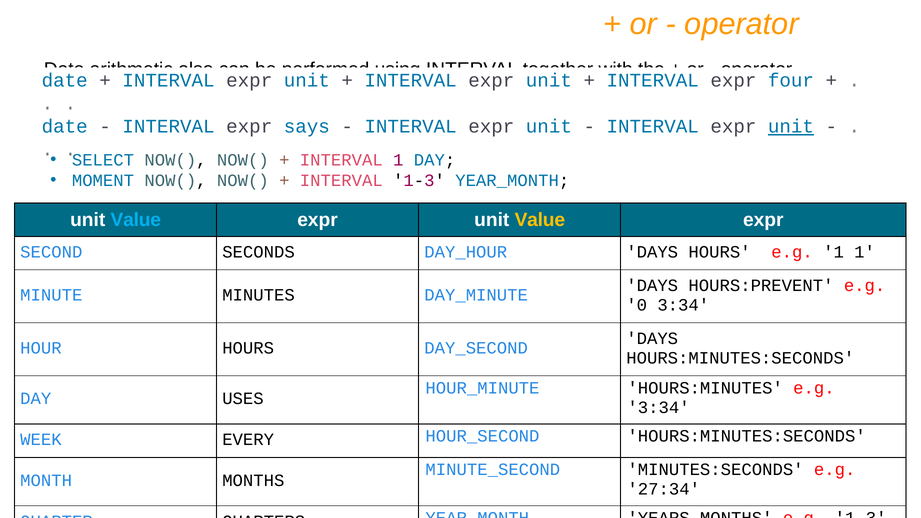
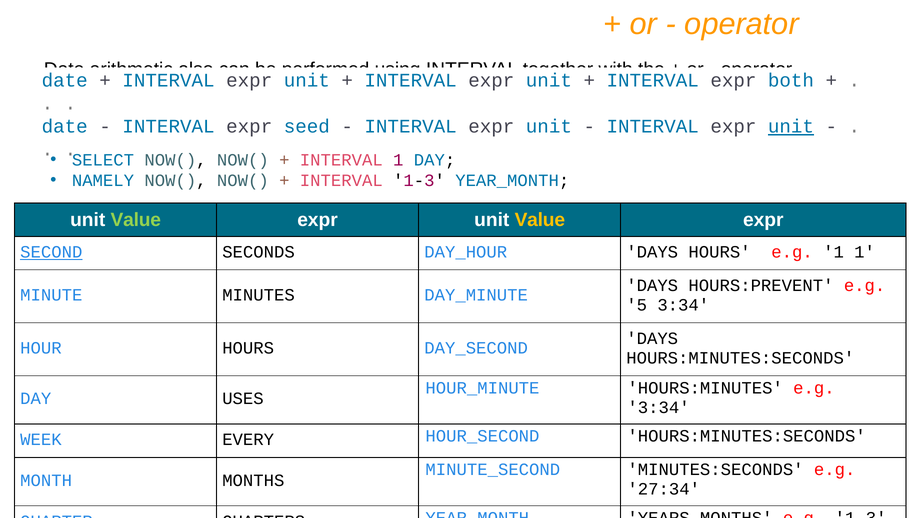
four: four -> both (791, 80)
says: says -> seed (307, 126)
MOMENT: MOMENT -> NAMELY (103, 181)
Value colour: light blue -> light green (136, 220)
SECOND underline: none -> present (51, 252)
0: 0 -> 5 (637, 305)
